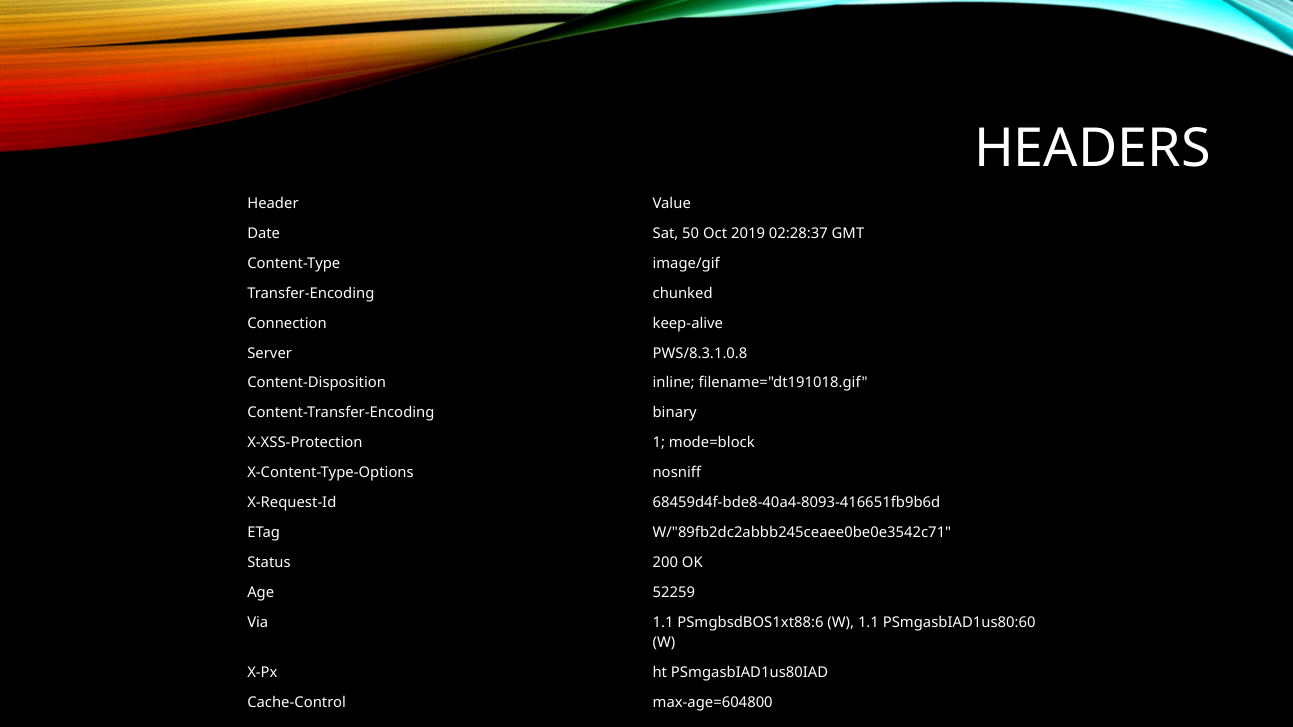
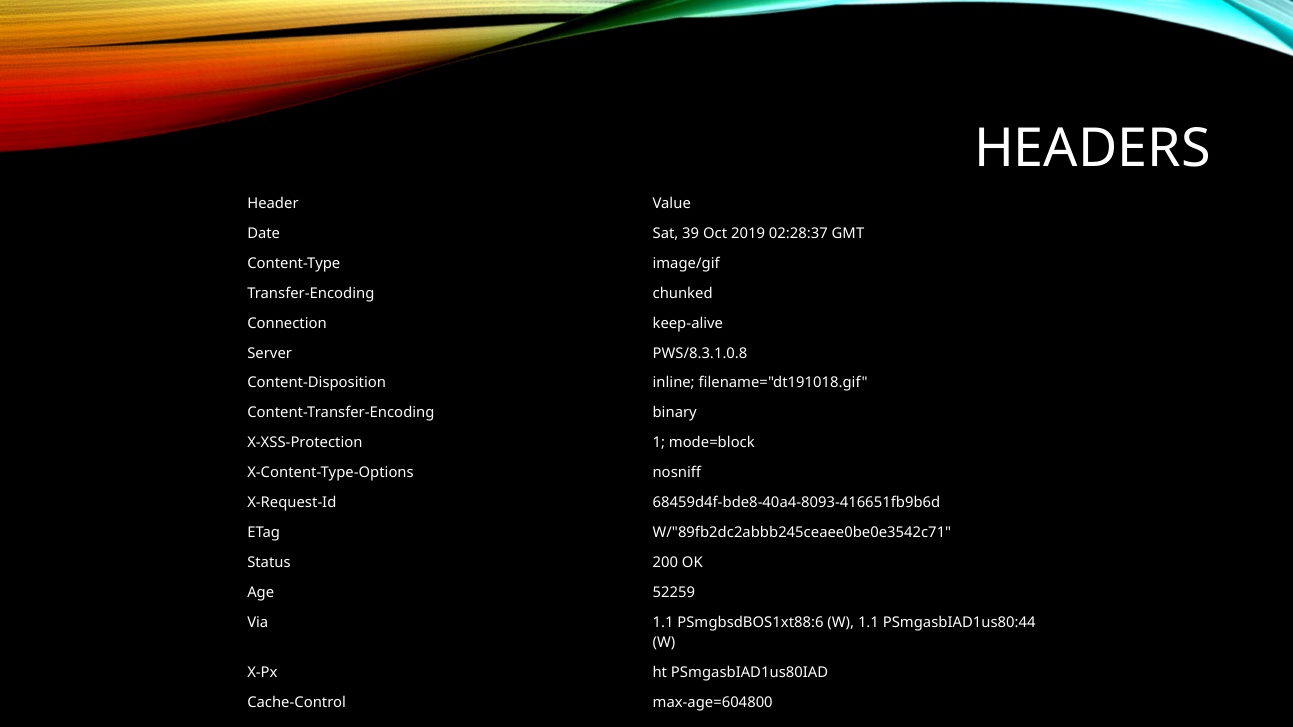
50: 50 -> 39 (691, 234)
PSmgasbIAD1us80:60: PSmgasbIAD1us80:60 -> PSmgasbIAD1us80:44 (959, 623)
